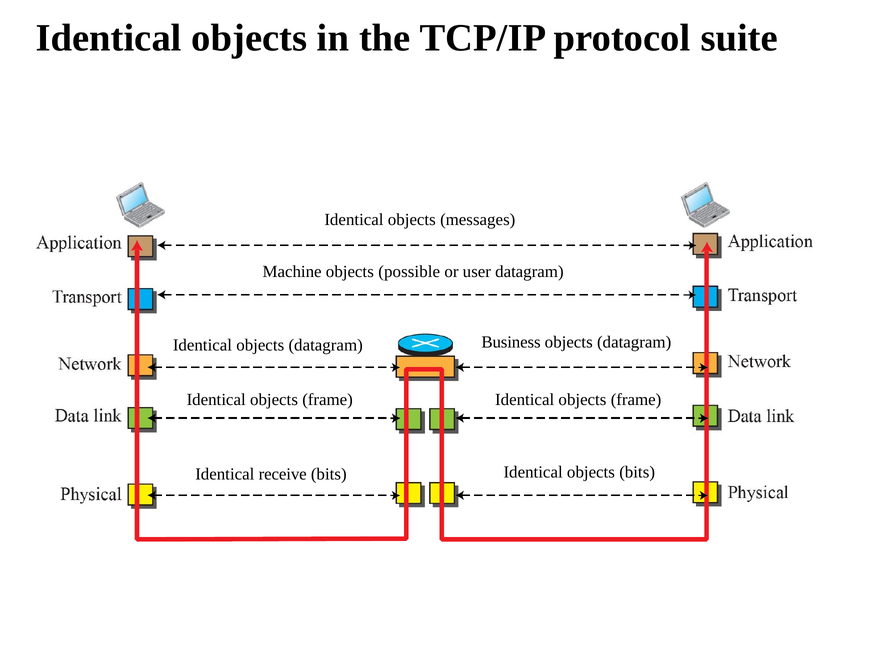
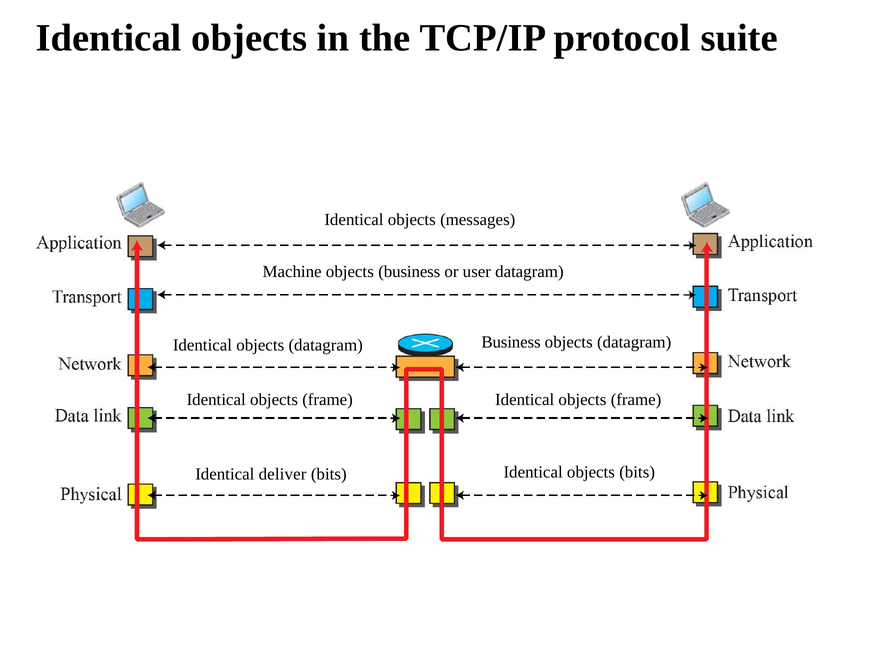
objects possible: possible -> business (409, 272)
receive: receive -> deliver (283, 474)
